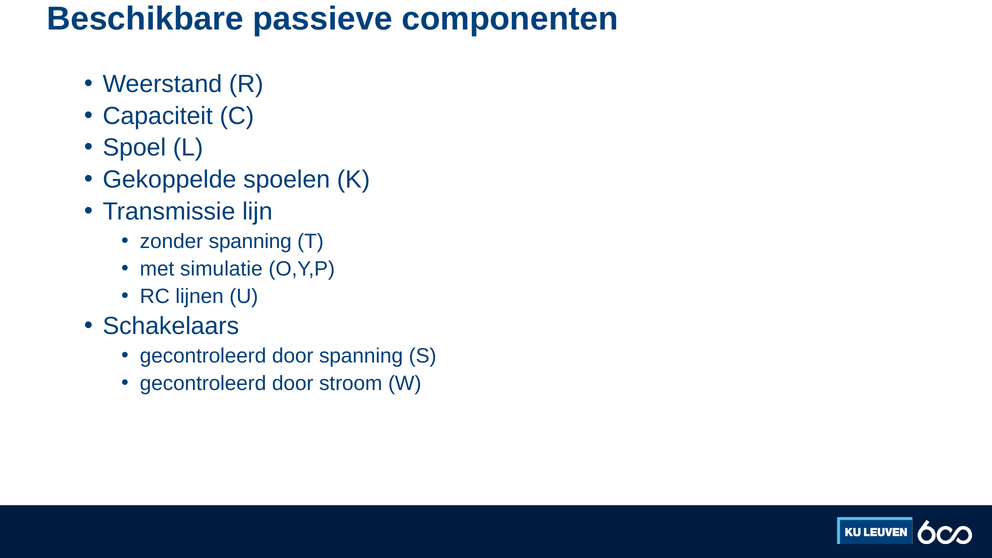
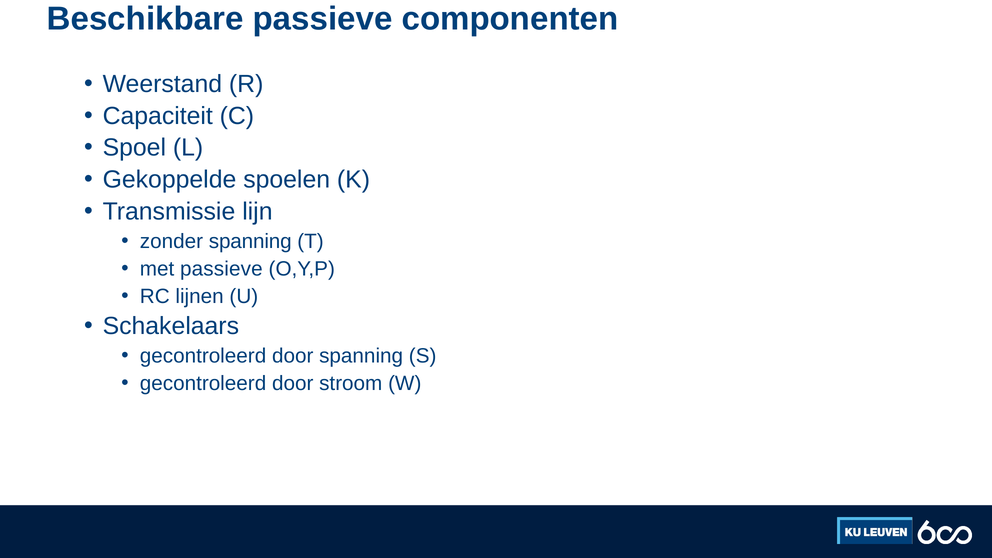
met simulatie: simulatie -> passieve (221, 269)
